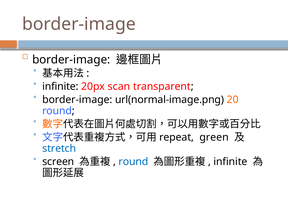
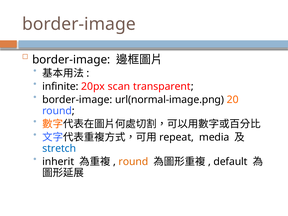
green: green -> media (214, 137)
screen: screen -> inherit (58, 162)
round colour: blue -> orange (133, 162)
infinite: infinite -> default (230, 162)
